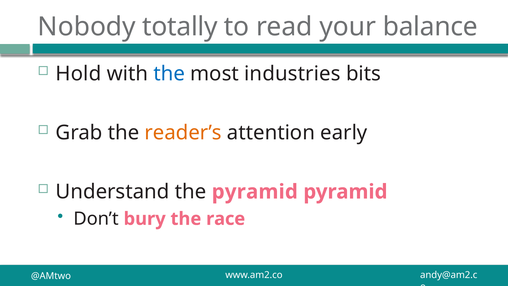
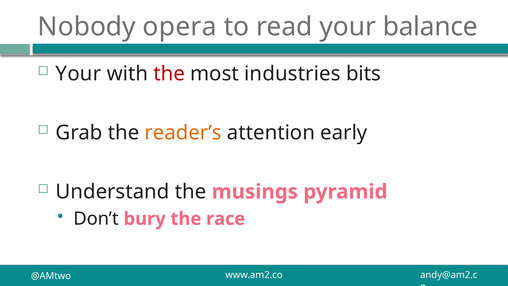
totally: totally -> opera (180, 27)
Hold: Hold -> Your (78, 74)
the colour: blue -> red (169, 74)
the pyramid: pyramid -> musings (255, 192)
